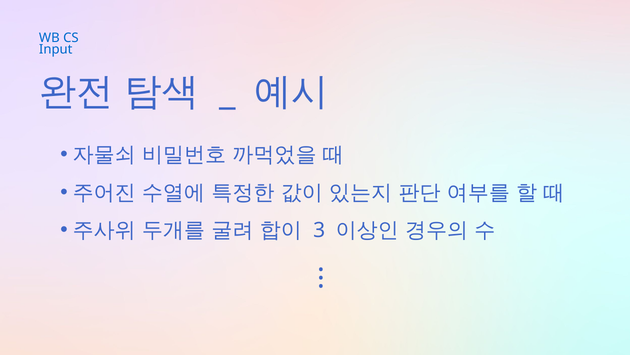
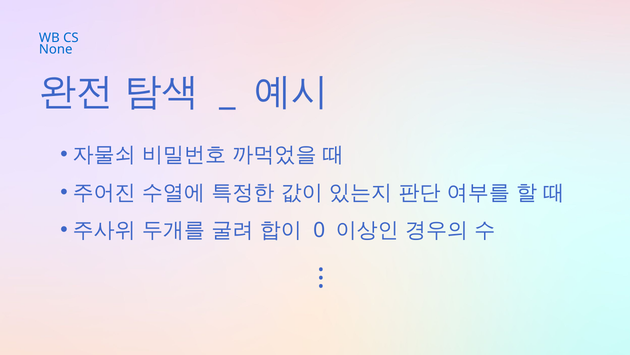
Input: Input -> None (56, 49)
3: 3 -> 0 (319, 230)
